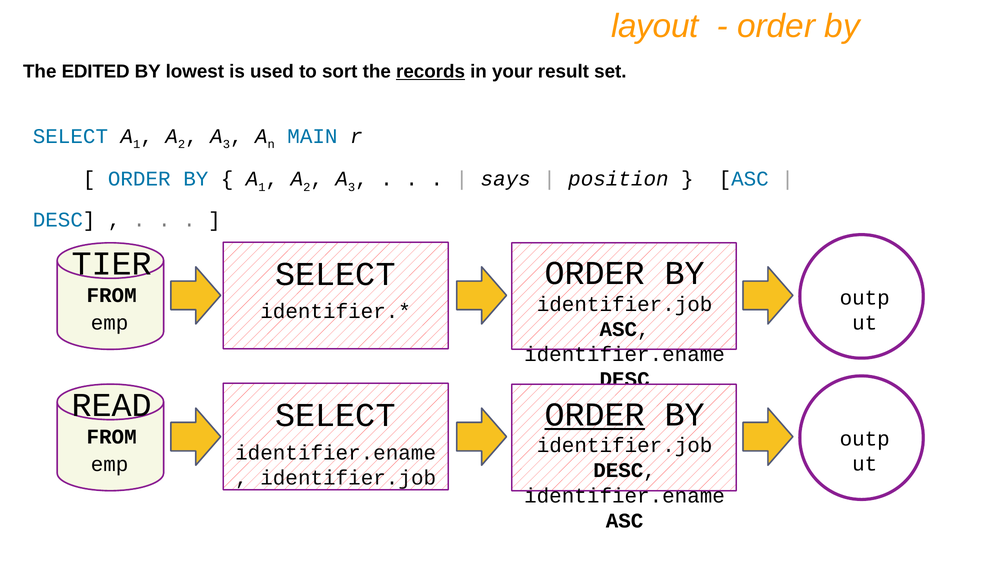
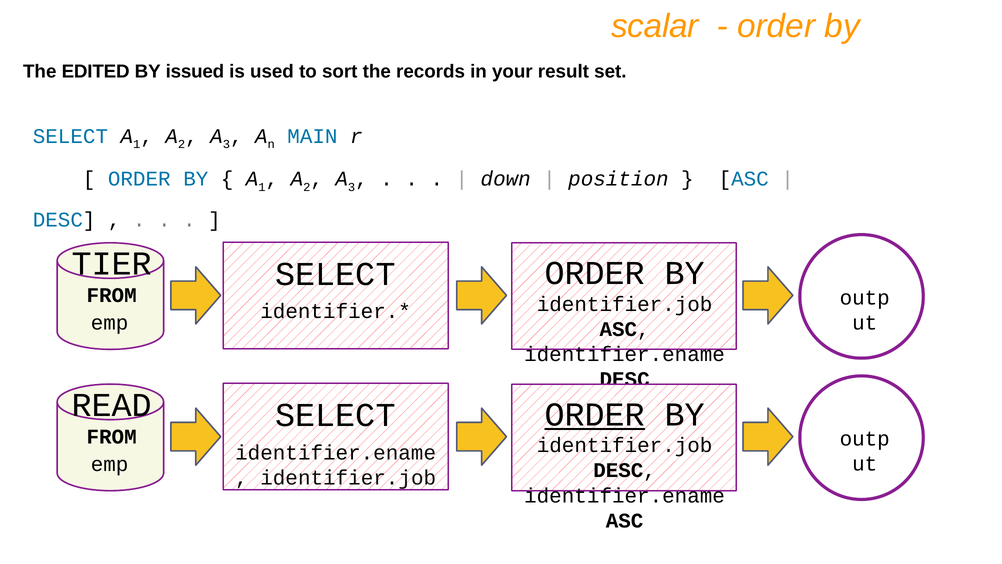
layout: layout -> scalar (655, 26)
lowest: lowest -> issued (195, 71)
records underline: present -> none (431, 71)
says: says -> down (506, 179)
